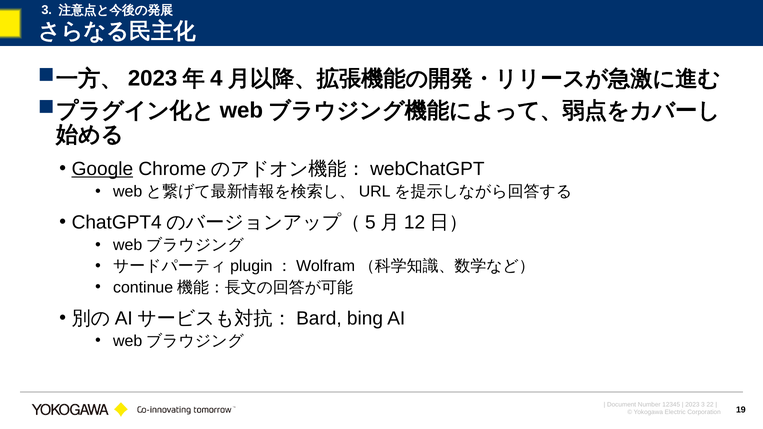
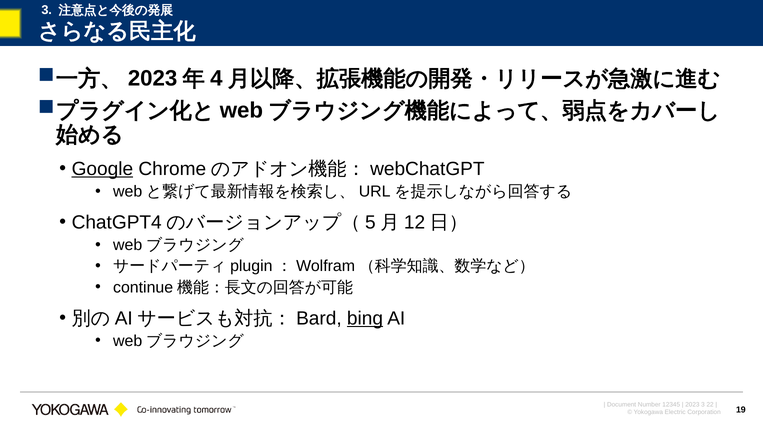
bing underline: none -> present (365, 318)
